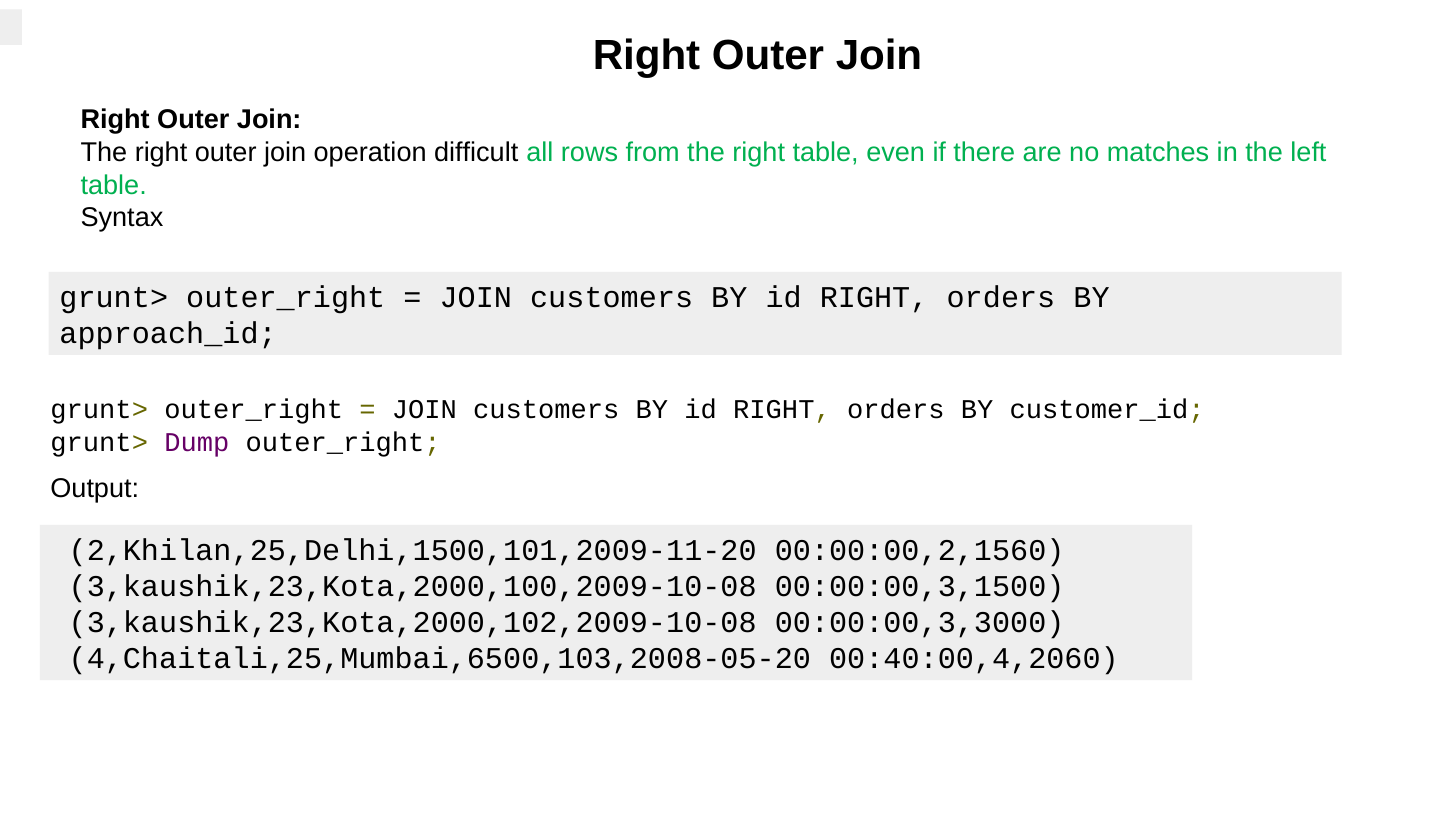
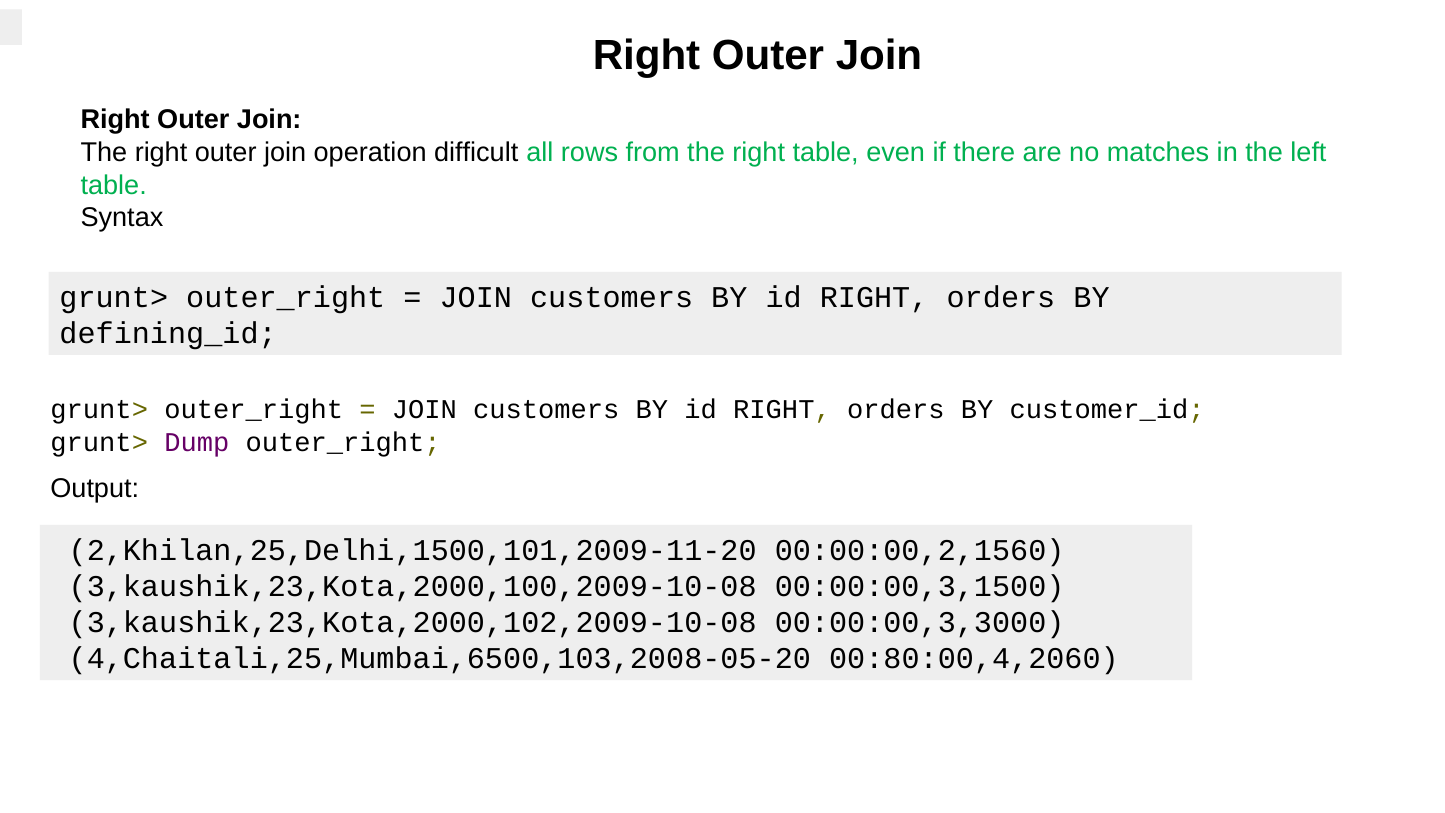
approach_id: approach_id -> defining_id (168, 334)
00:40:00,4,2060: 00:40:00,4,2060 -> 00:80:00,4,2060 (974, 659)
